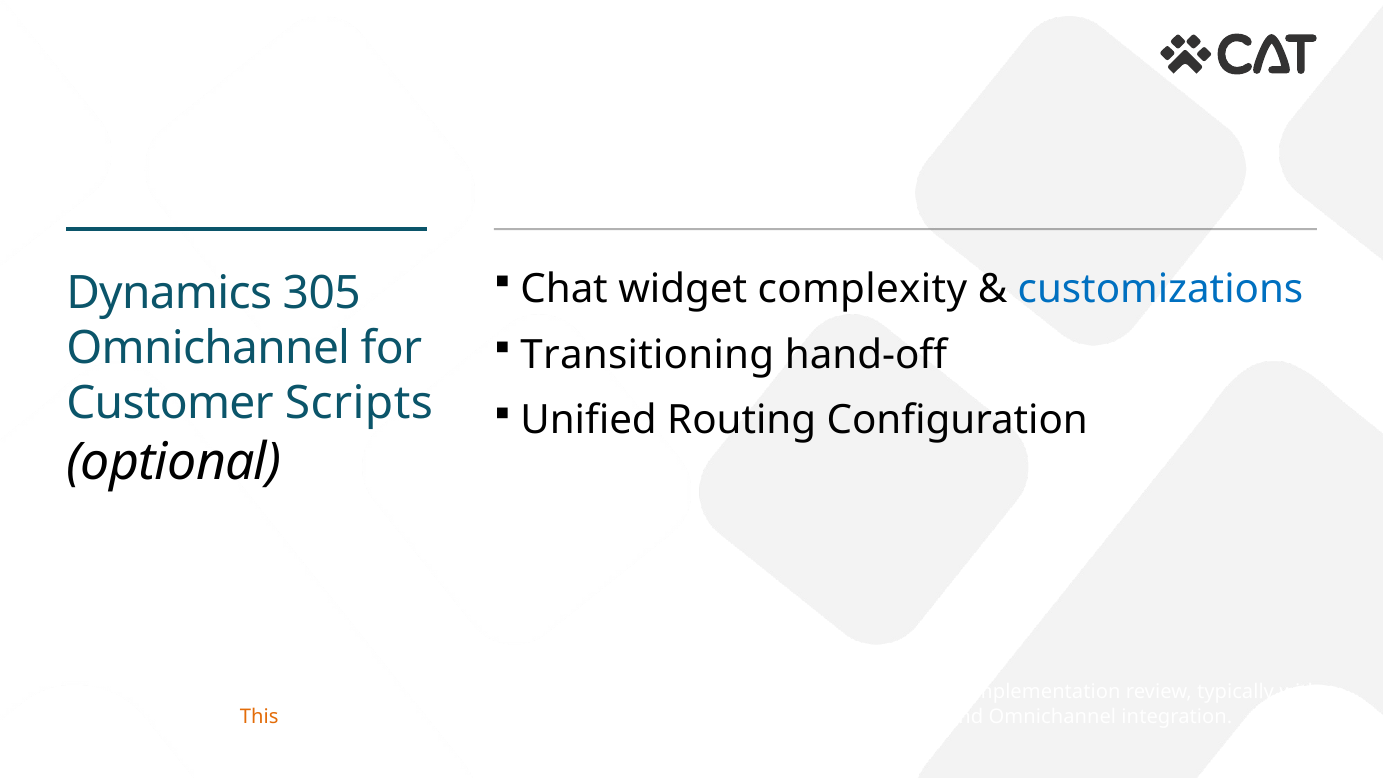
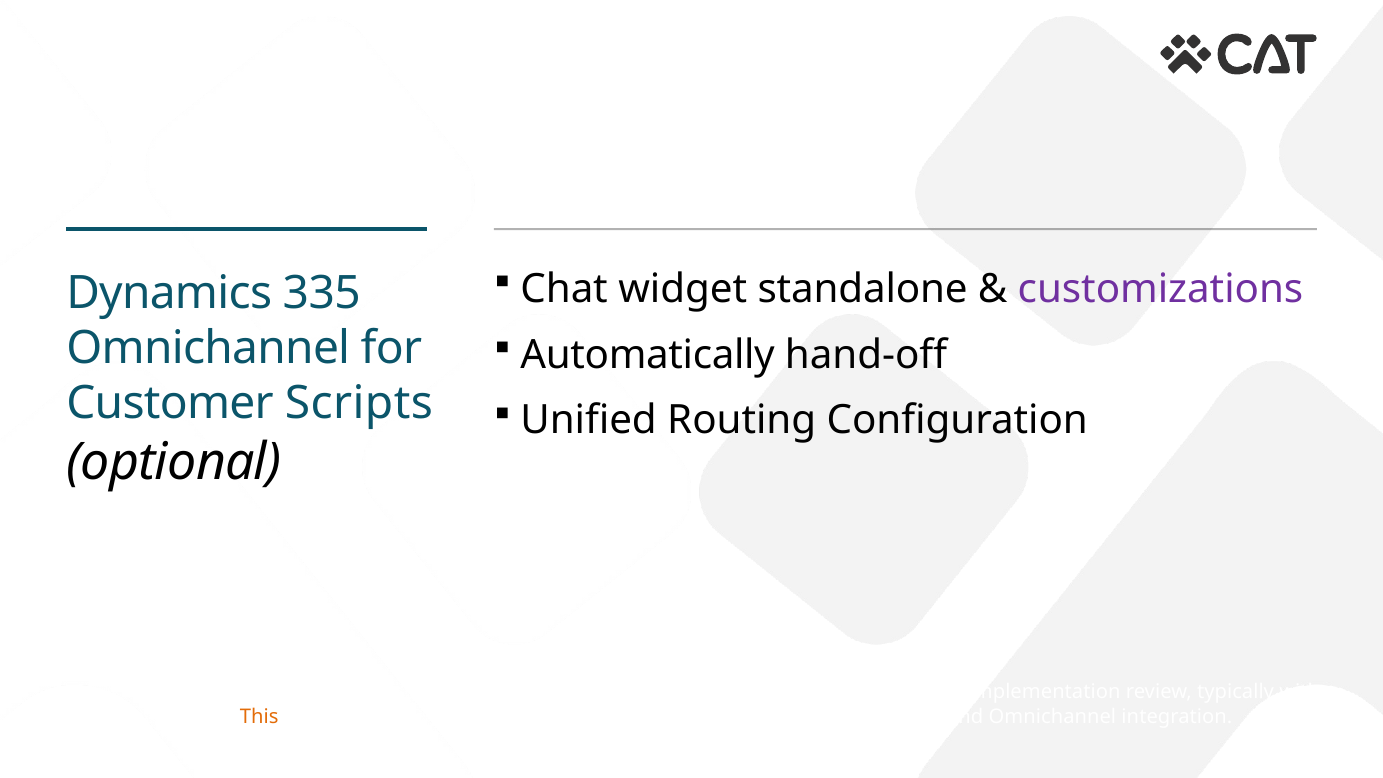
complexity: complexity -> standalone (863, 289)
customizations colour: blue -> purple (1160, 289)
305: 305 -> 335 (322, 293)
Transitioning: Transitioning -> Automatically (648, 355)
